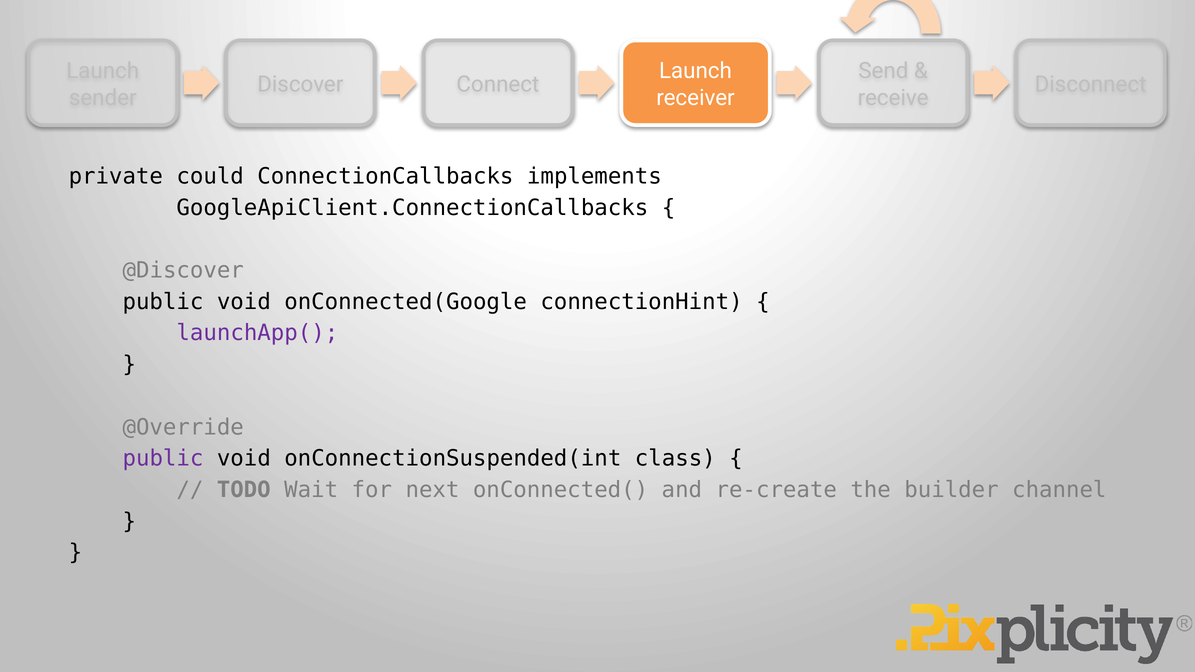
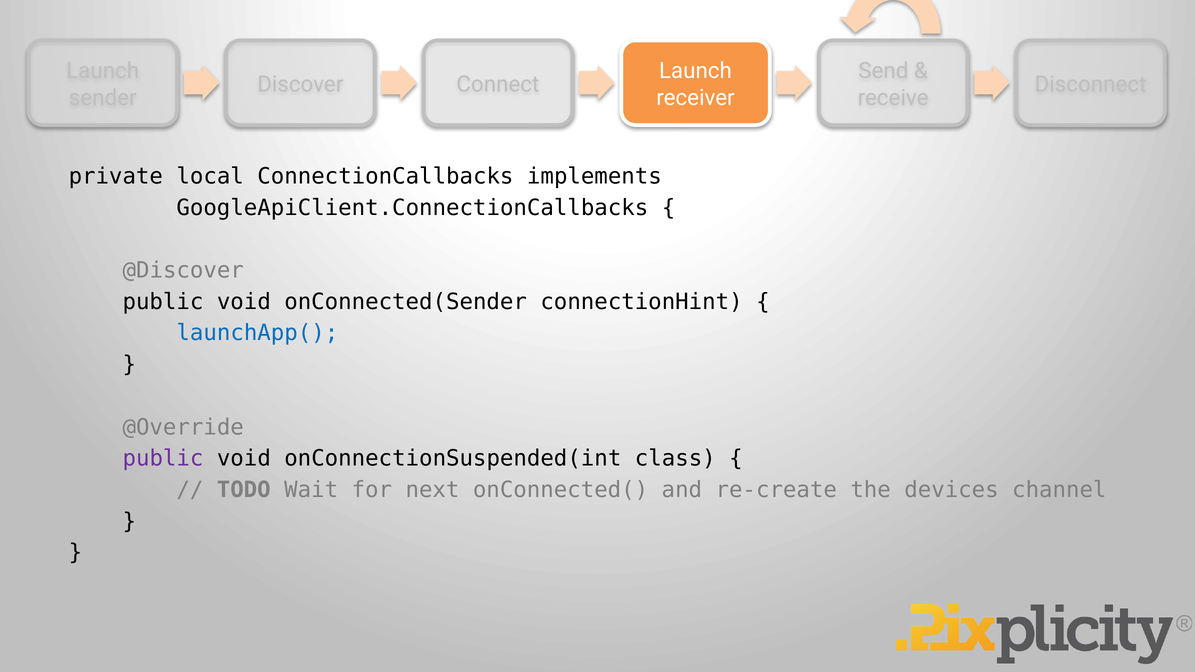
could: could -> local (210, 176)
onConnected(Google: onConnected(Google -> onConnected(Sender (406, 302)
launchApp( colour: purple -> blue (257, 333)
builder: builder -> devices (952, 490)
